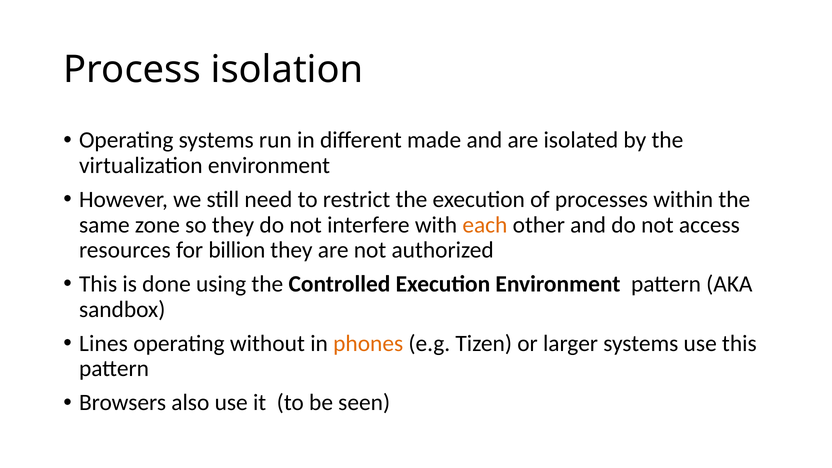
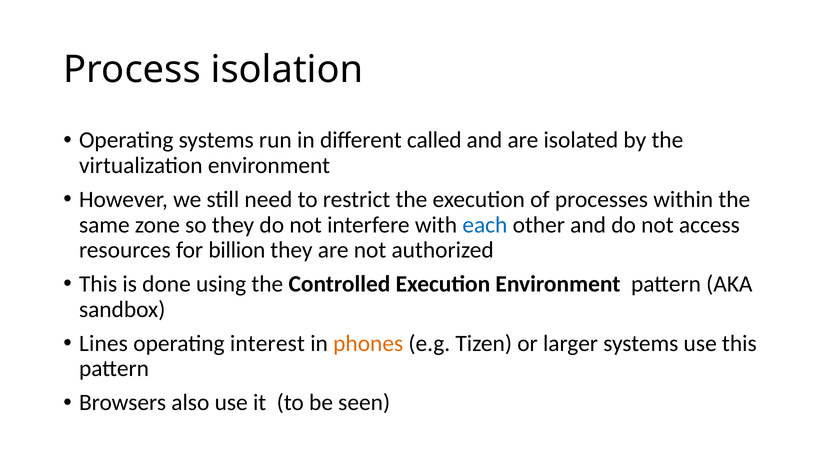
made: made -> called (434, 140)
each colour: orange -> blue (485, 225)
without: without -> interest (267, 343)
